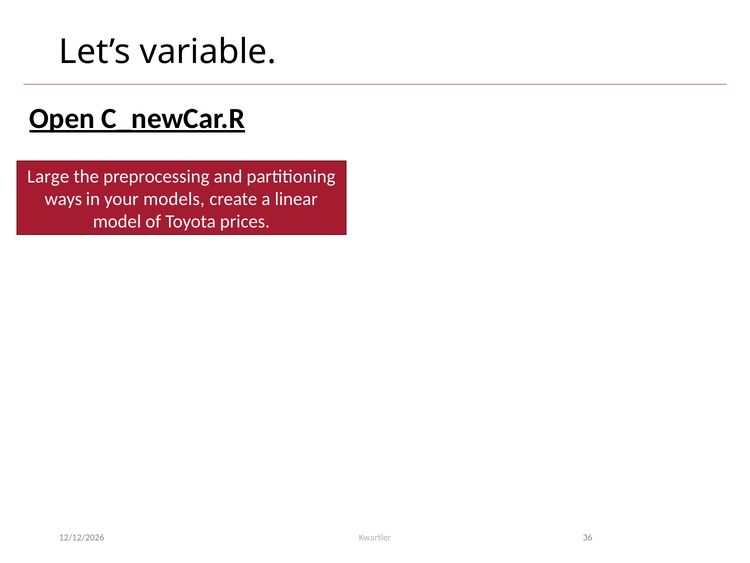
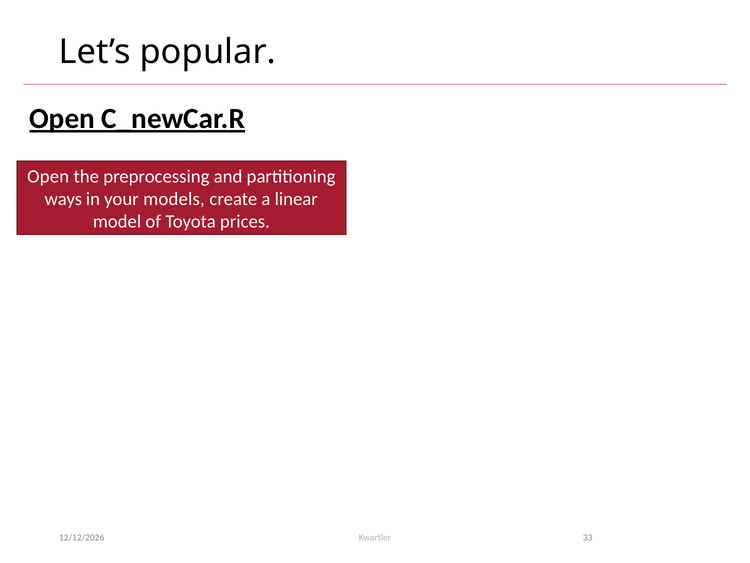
variable: variable -> popular (208, 52)
Large: Large -> Open (48, 176)
36: 36 -> 33 (588, 537)
